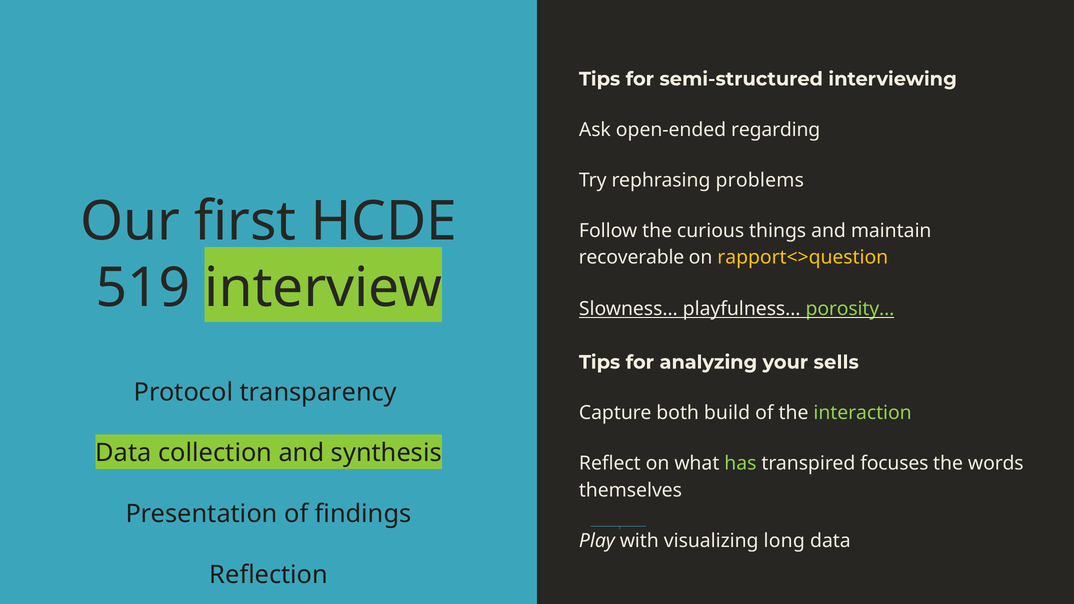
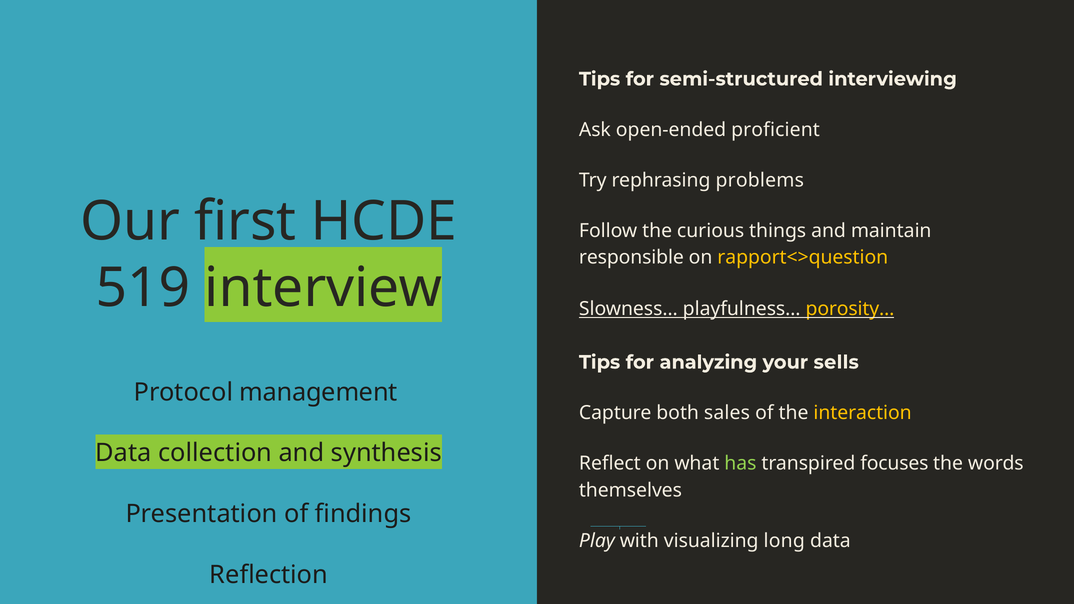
regarding: regarding -> proficient (776, 130)
recoverable: recoverable -> responsible (631, 258)
porosity… colour: light green -> yellow (850, 309)
transparency: transparency -> management (318, 392)
build: build -> sales (727, 413)
interaction colour: light green -> yellow (863, 413)
